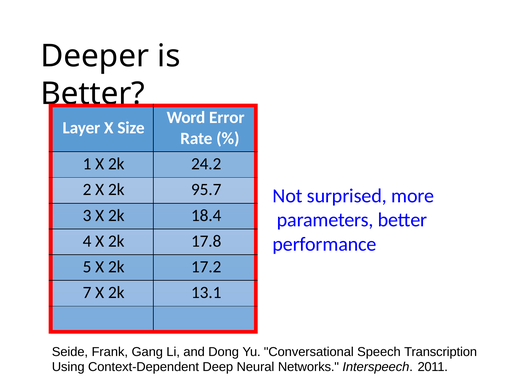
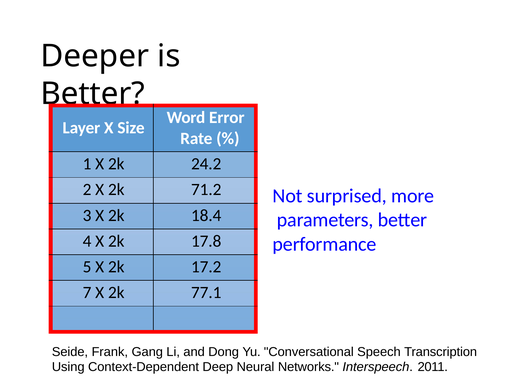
95.7: 95.7 -> 71.2 (206, 190)
13.1: 13.1 -> 77.1 (206, 293)
